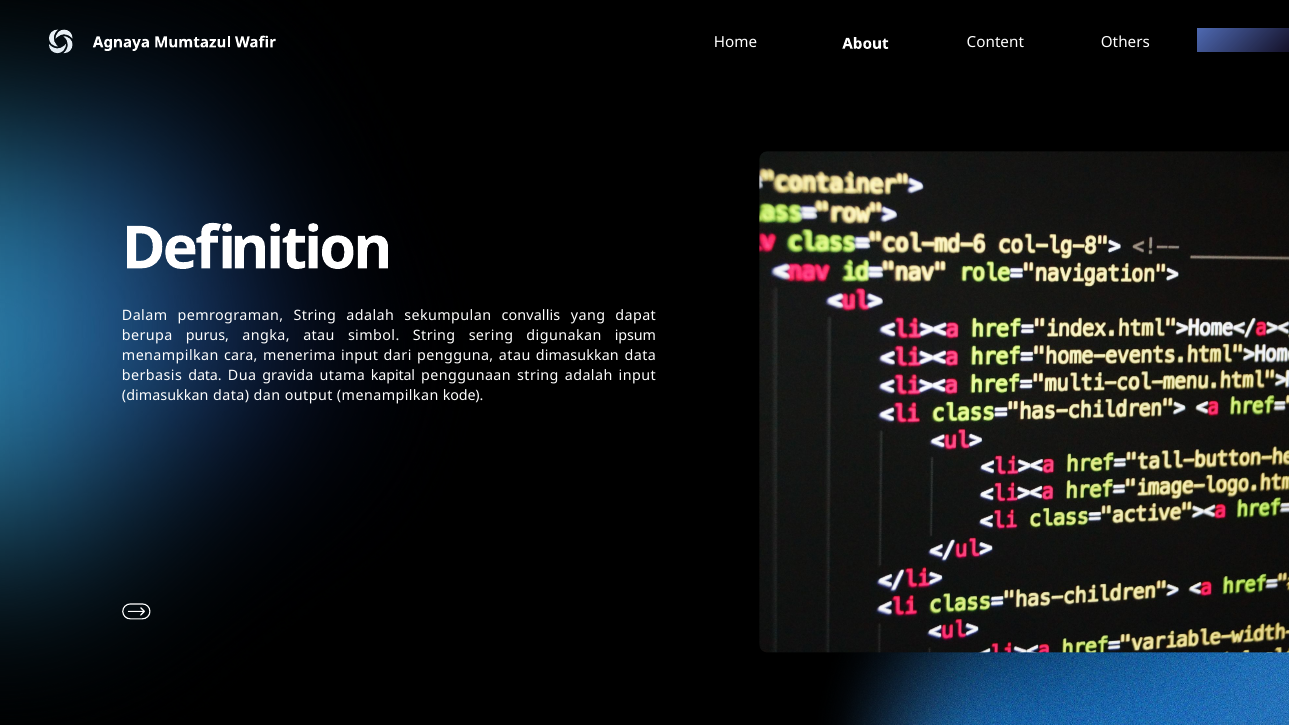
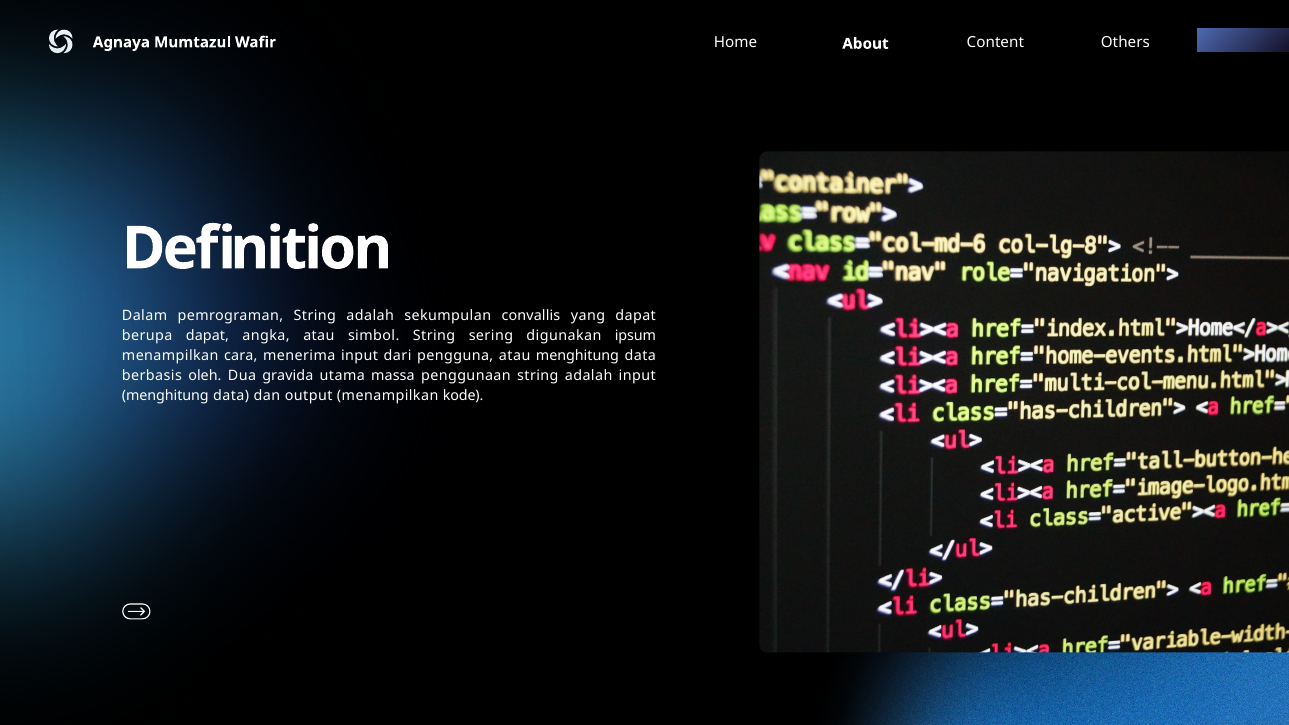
berupa purus: purus -> dapat (207, 336)
atau dimasukkan: dimasukkan -> menghitung (577, 356)
berbasis data: data -> oleh (205, 376)
kapital: kapital -> massa (393, 376)
dimasukkan: dimasukkan -> menghitung (165, 396)
